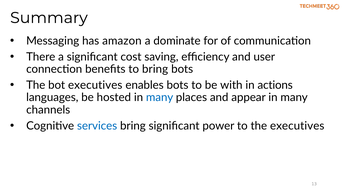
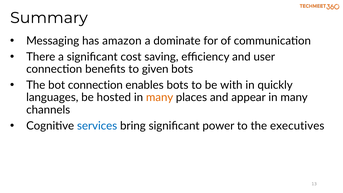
to bring: bring -> given (155, 69)
bot executives: executives -> connection (95, 85)
actions: actions -> quickly (275, 85)
many colour: blue -> orange (160, 97)
